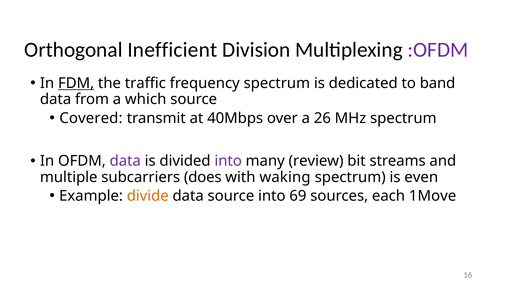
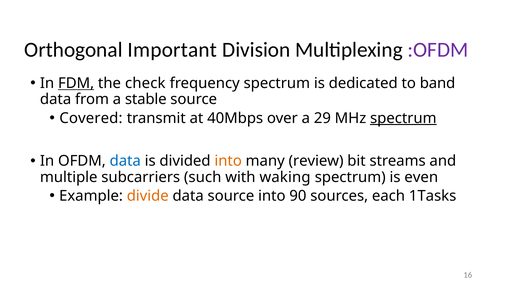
Inefficient: Inefficient -> Important (172, 50)
traffic: traffic -> check (145, 83)
which: which -> stable (146, 99)
26: 26 -> 29 (322, 118)
spectrum underline: none -> present (403, 118)
data colour: purple -> blue (125, 161)
into colour: purple -> orange (228, 161)
does: does -> such (203, 177)
69: 69 -> 90 (298, 196)
1Move: 1Move -> 1Tasks (433, 196)
